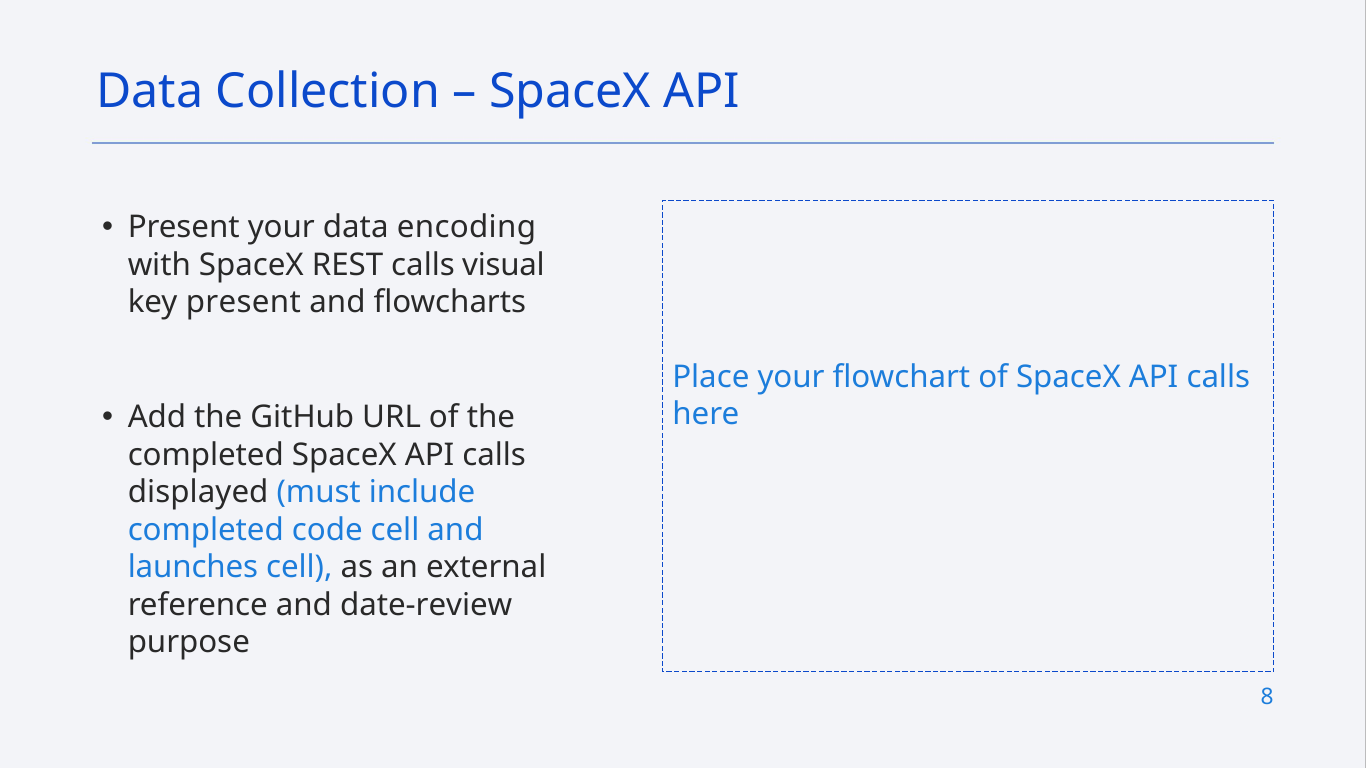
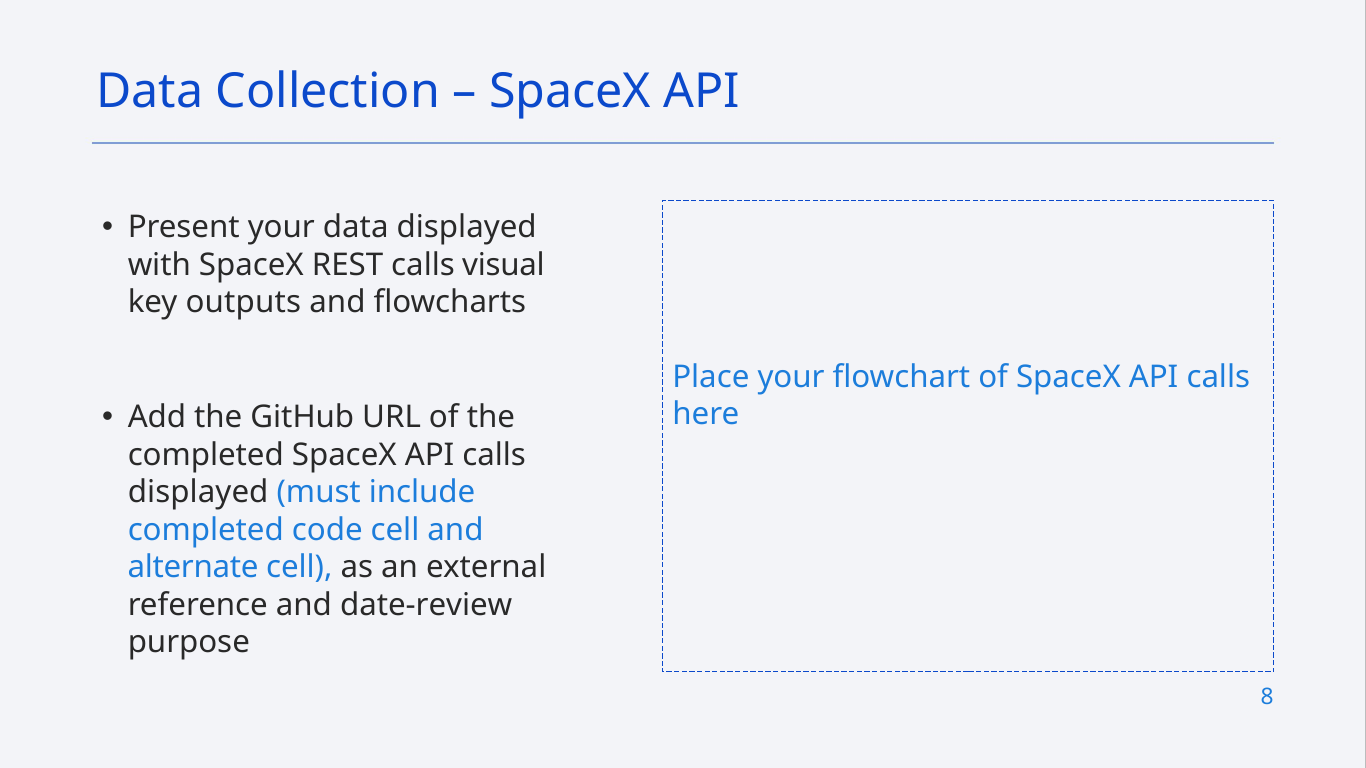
data encoding: encoding -> displayed (467, 228)
key present: present -> outputs (243, 303)
launches: launches -> alternate (193, 568)
